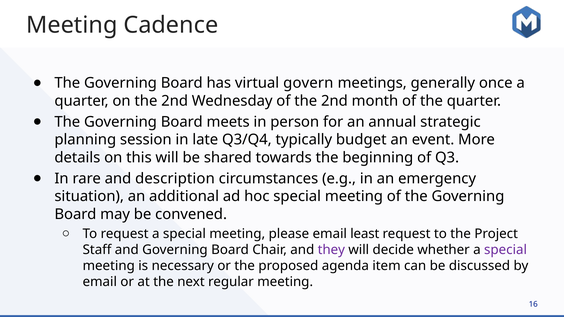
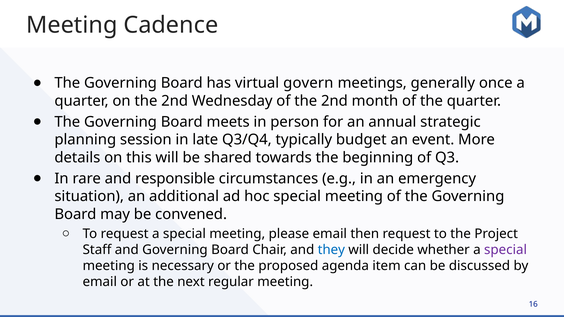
description: description -> responsible (175, 179)
least: least -> then (365, 234)
they colour: purple -> blue (331, 250)
